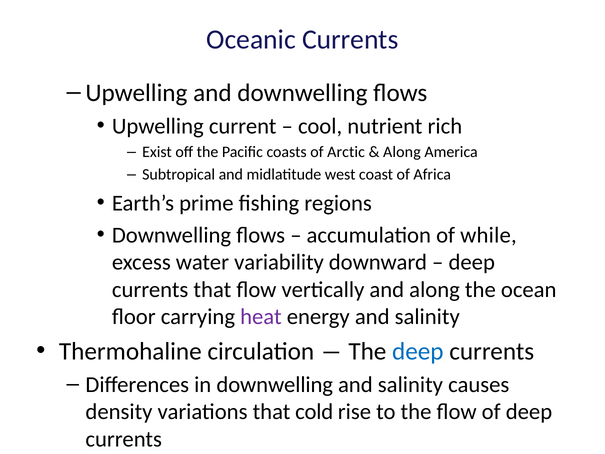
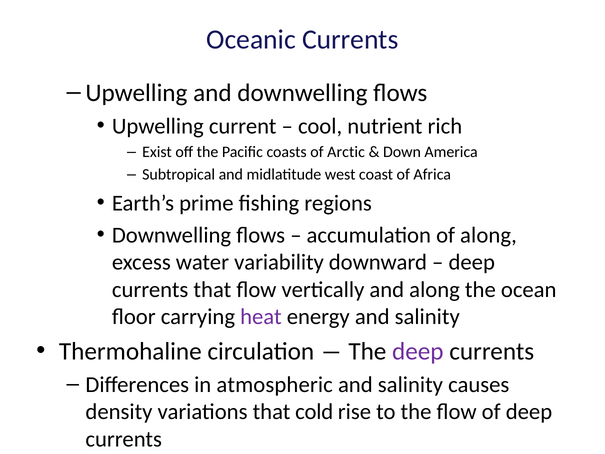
Along: Along -> Down (402, 152)
of while: while -> along (488, 235)
deep colour: blue -> purple (418, 351)
in downwelling: downwelling -> atmospheric (275, 384)
